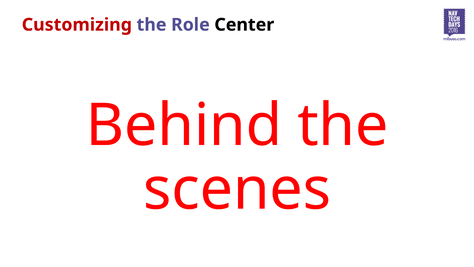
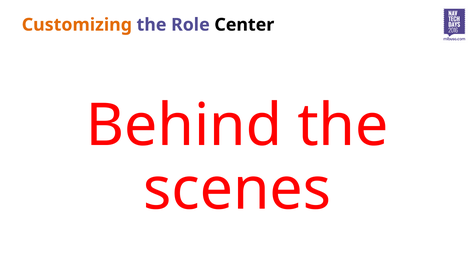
Customizing colour: red -> orange (77, 25)
